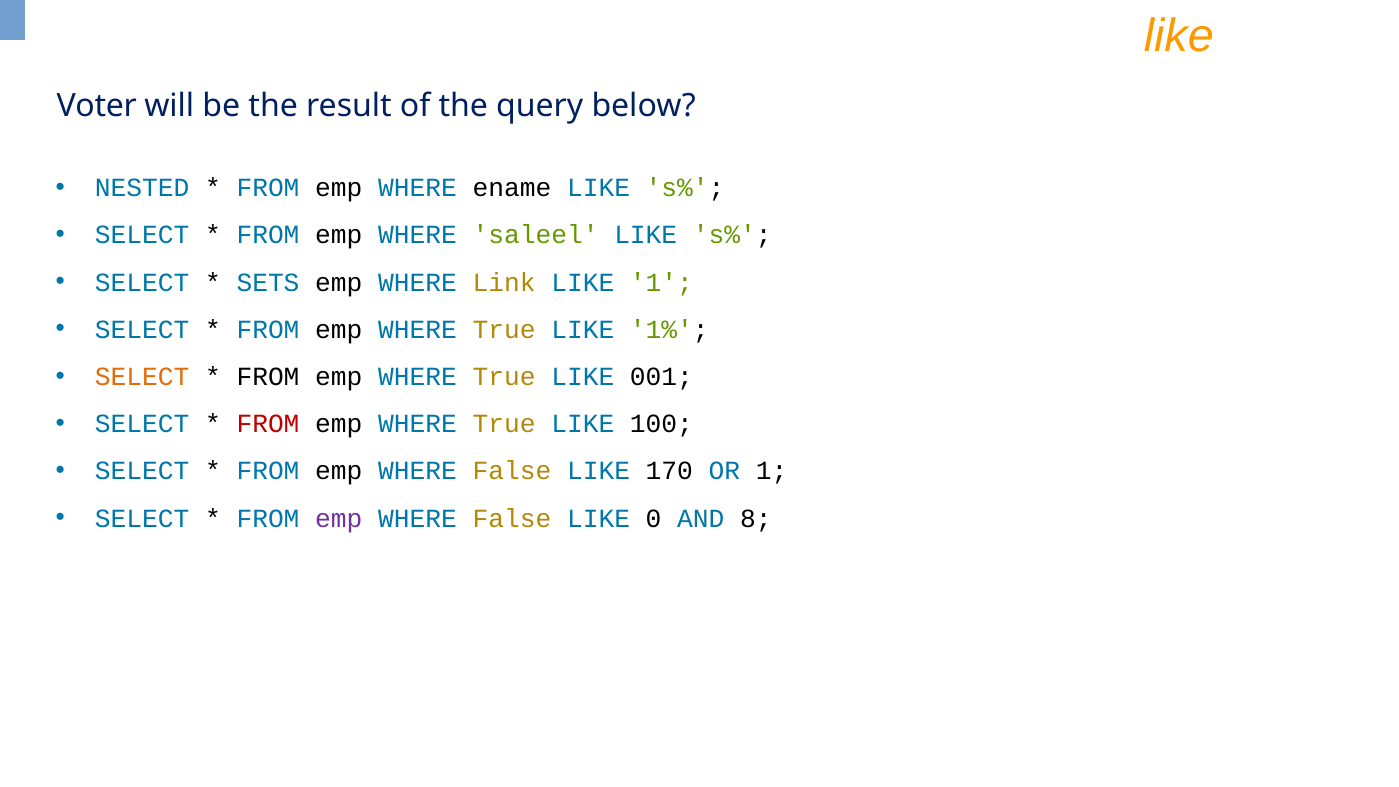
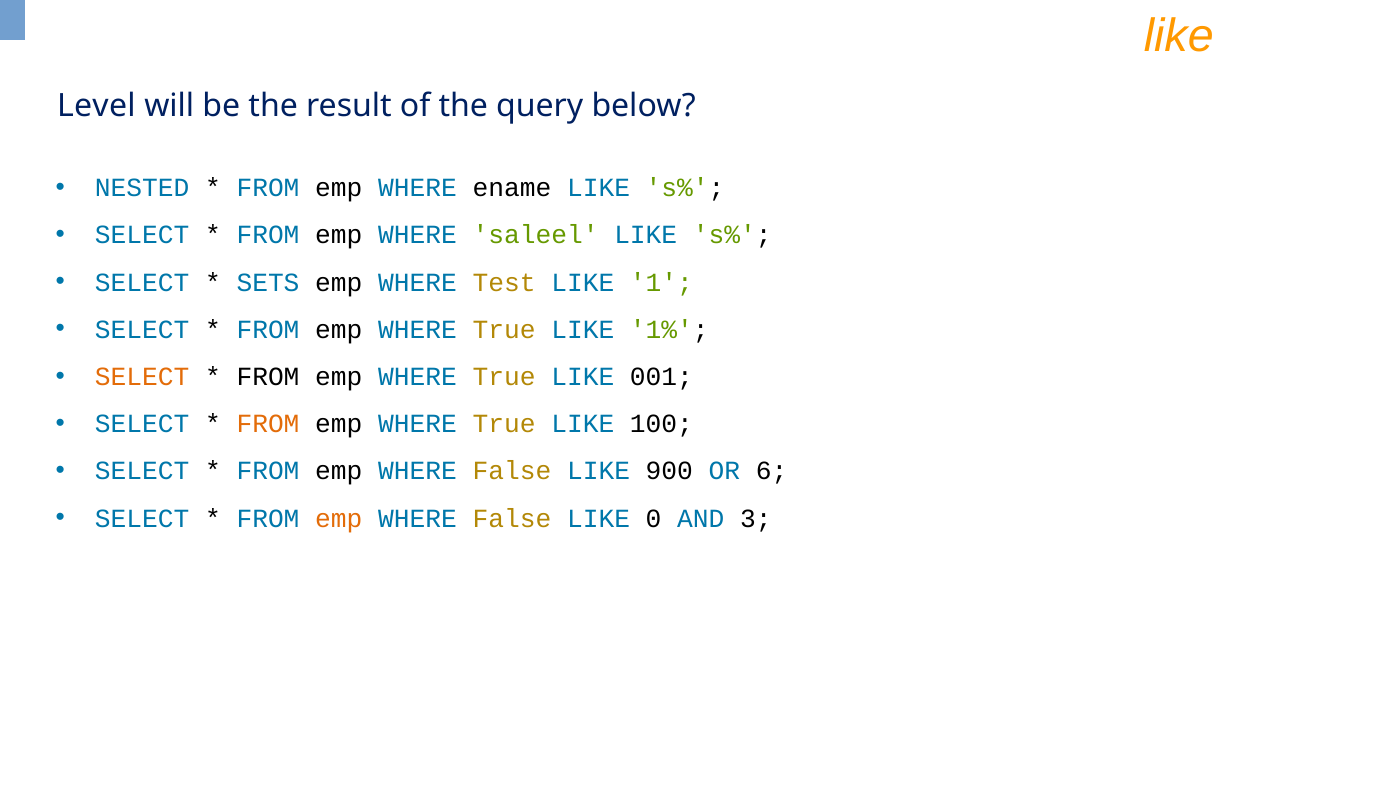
Voter: Voter -> Level (96, 106)
Link: Link -> Test (504, 282)
FROM colour: red -> orange (268, 424)
170: 170 -> 900 (669, 471)
OR 1: 1 -> 6 (772, 471)
emp colour: purple -> orange (339, 518)
8: 8 -> 3 (756, 518)
